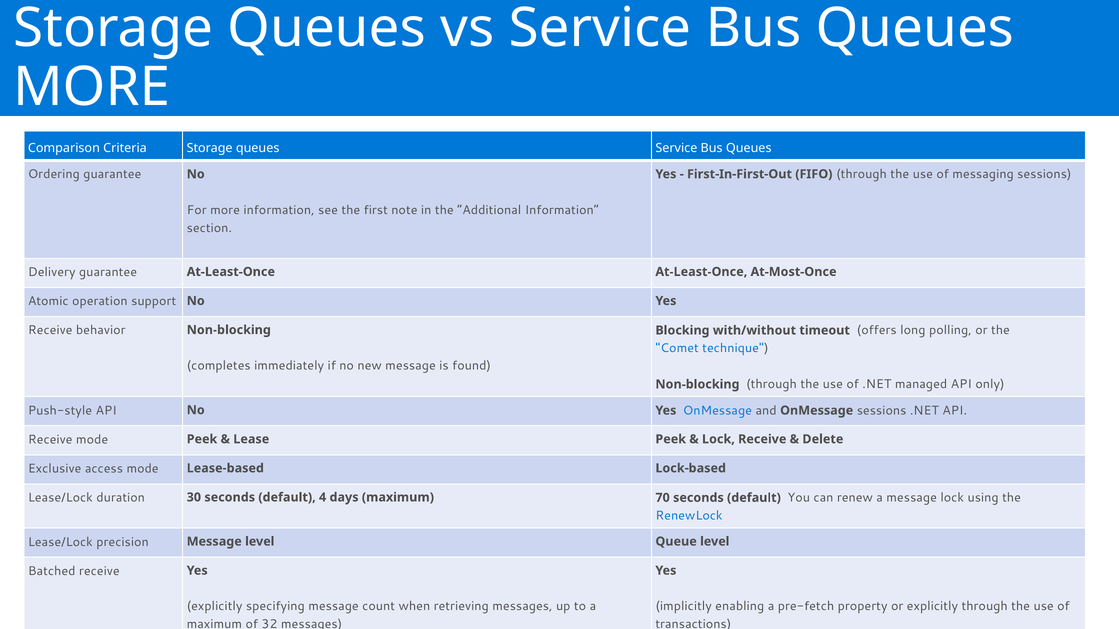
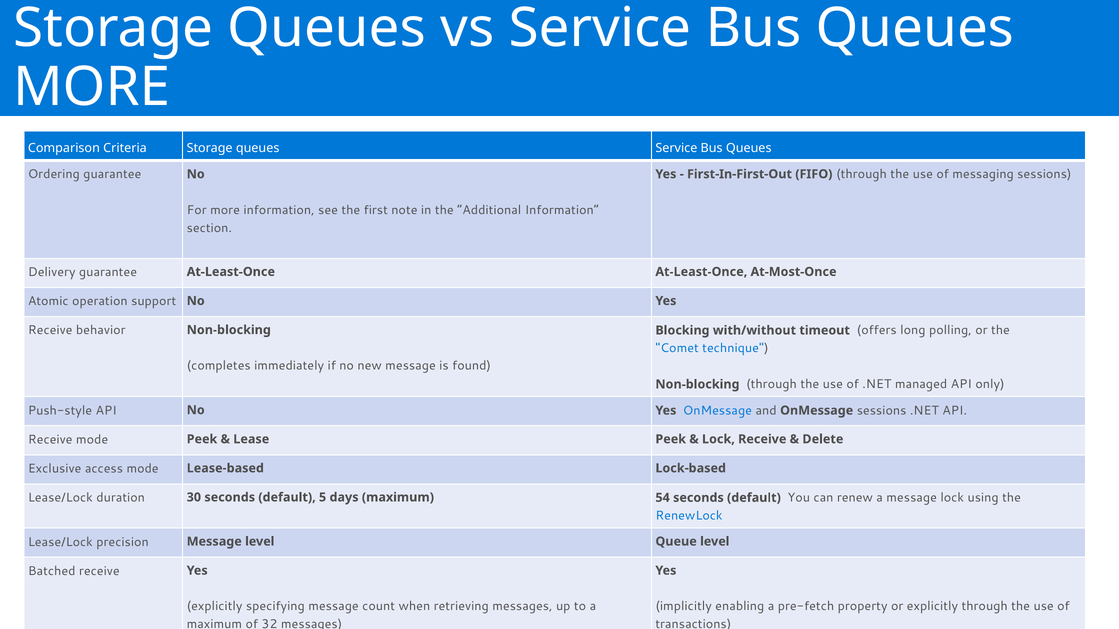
4: 4 -> 5 (323, 498)
70: 70 -> 54 (663, 498)
